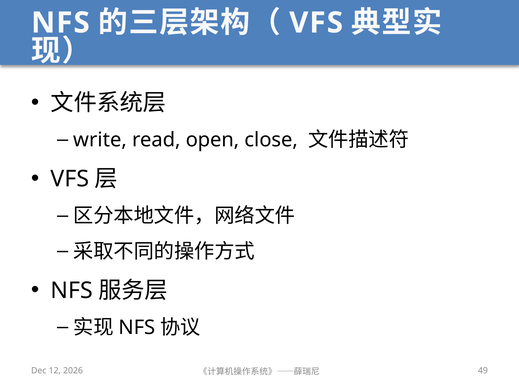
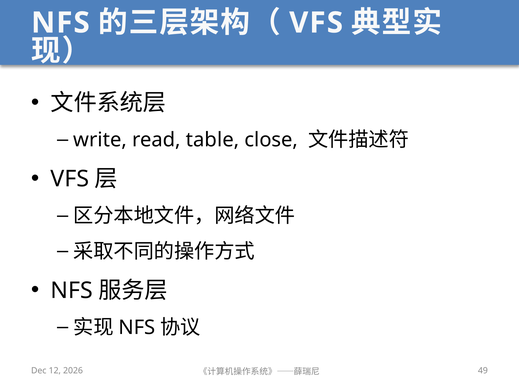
open: open -> table (213, 140)
